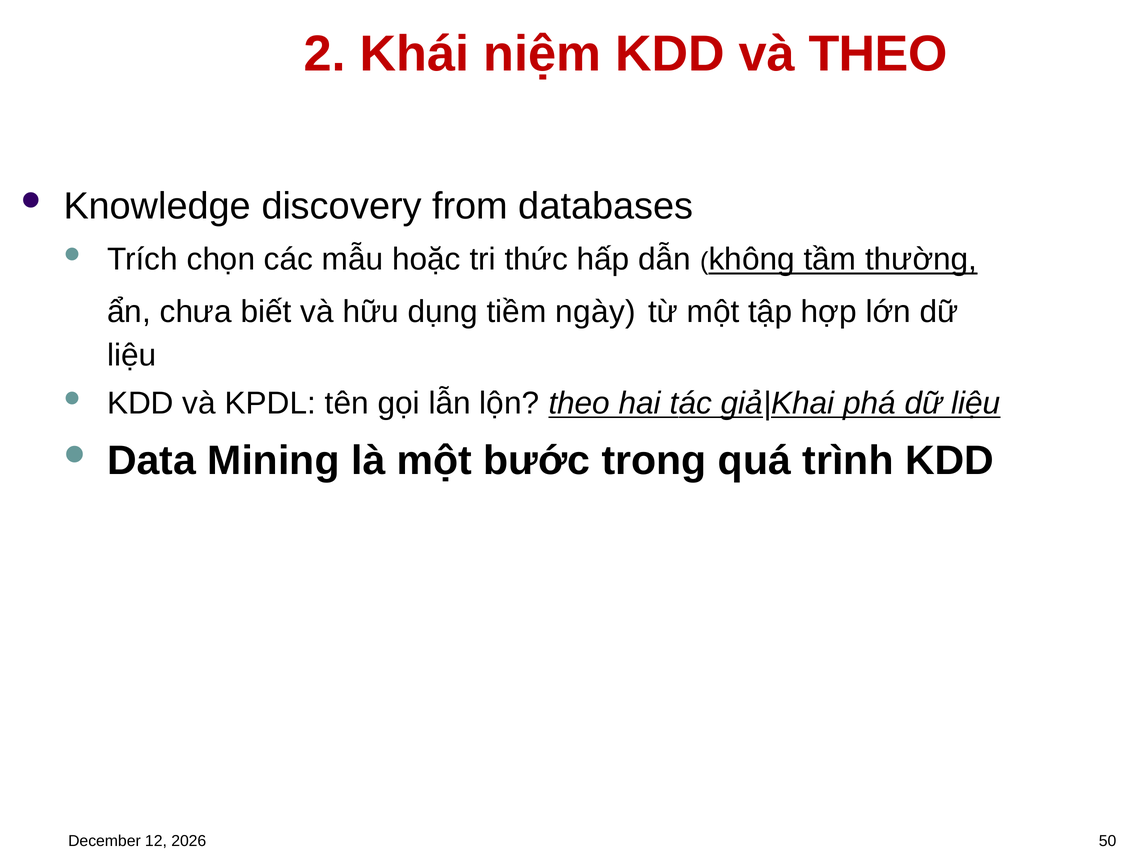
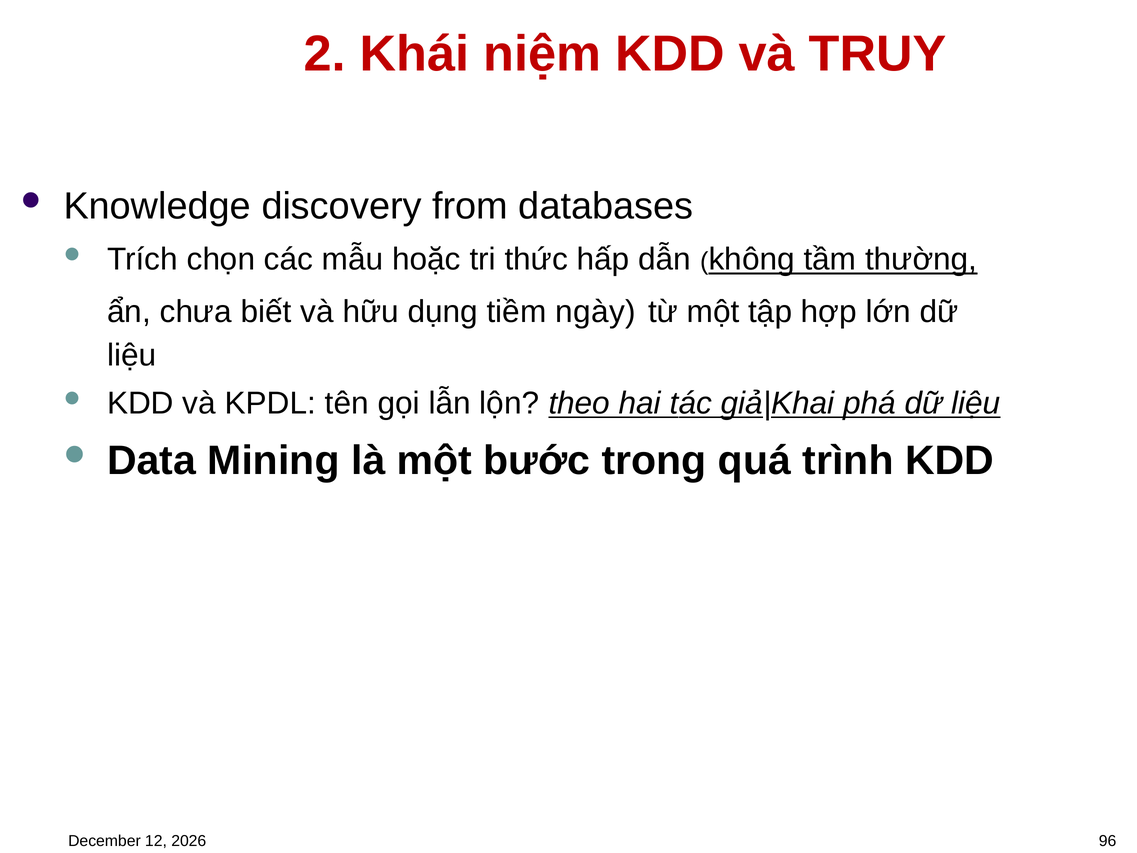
và THEO: THEO -> TRUY (878, 54)
50: 50 -> 96 (1108, 841)
